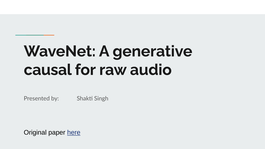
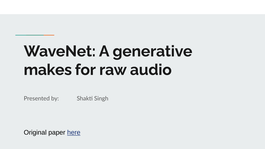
causal: causal -> makes (48, 70)
